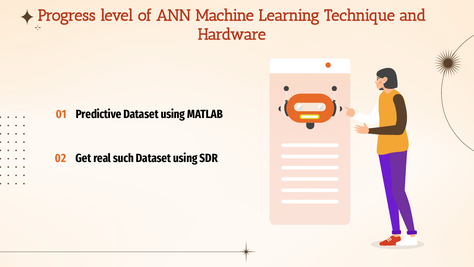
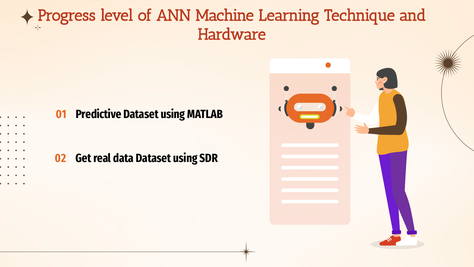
such: such -> data (123, 158)
